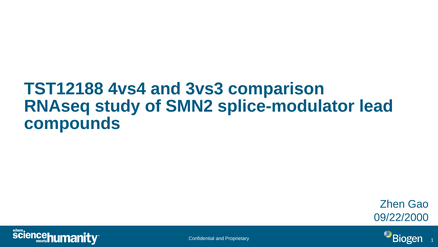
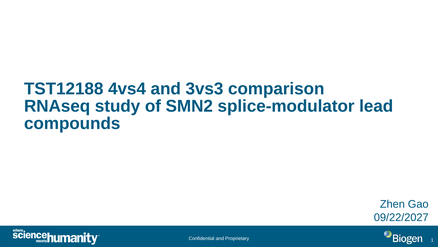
09/22/2000: 09/22/2000 -> 09/22/2027 (401, 217)
